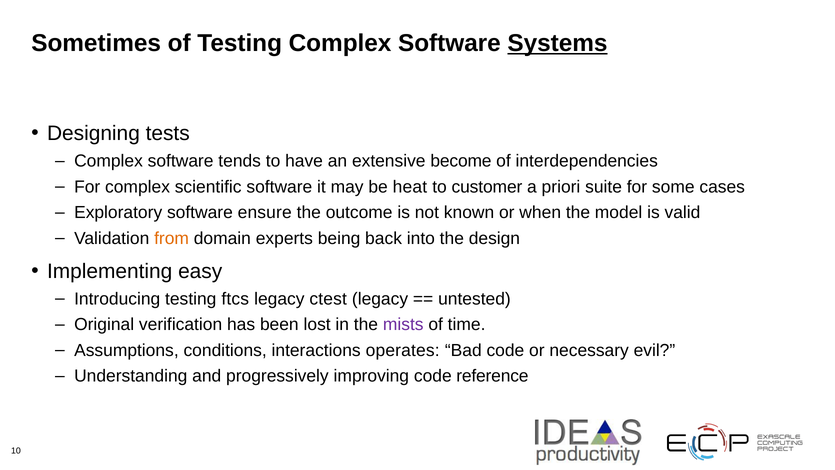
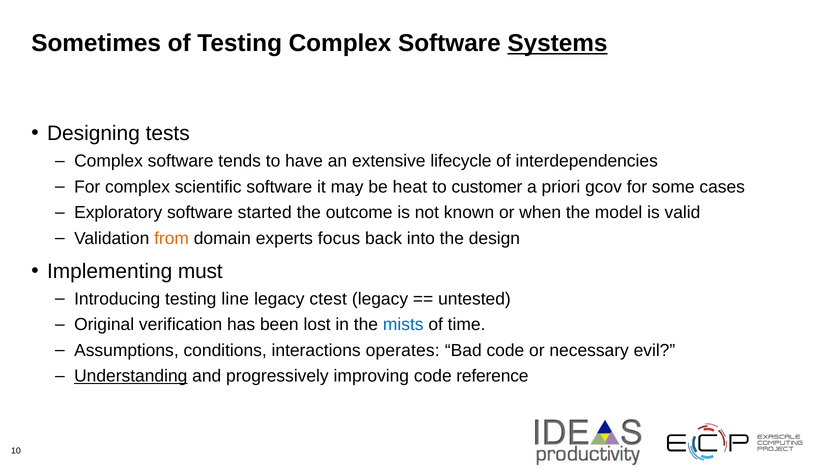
become: become -> lifecycle (461, 161)
suite: suite -> gcov (604, 187)
ensure: ensure -> started (265, 212)
being: being -> focus (339, 238)
easy: easy -> must (200, 271)
ftcs: ftcs -> line (235, 299)
mists colour: purple -> blue (403, 324)
Understanding underline: none -> present (131, 376)
